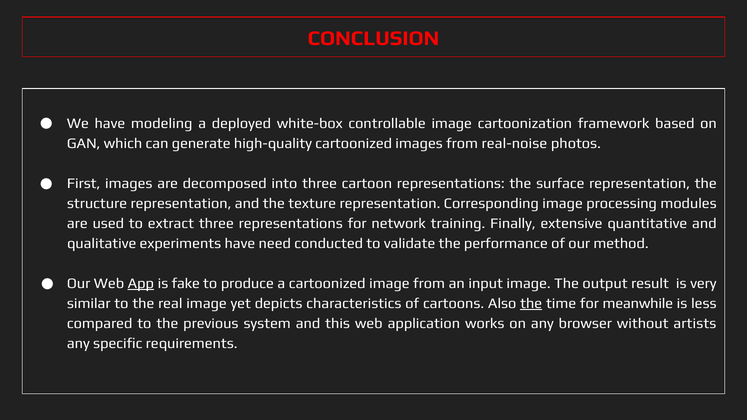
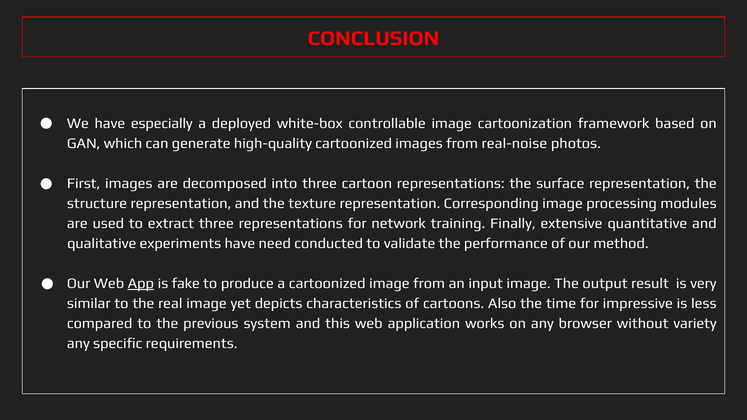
modeling: modeling -> especially (162, 123)
the underline: present -> none (531, 304)
meanwhile: meanwhile -> impressive (638, 304)
artists: artists -> variety (695, 324)
